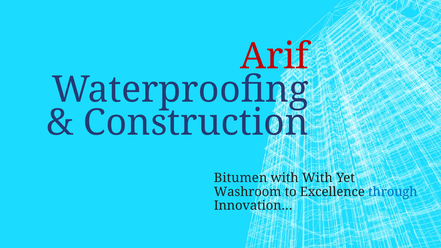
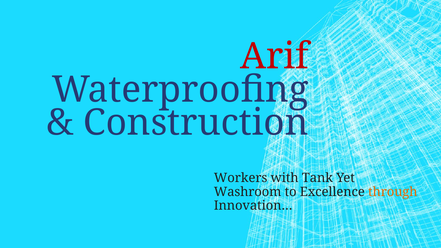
Bitumen: Bitumen -> Workers (241, 178)
with With: With -> Tank (317, 178)
through colour: blue -> orange (393, 192)
